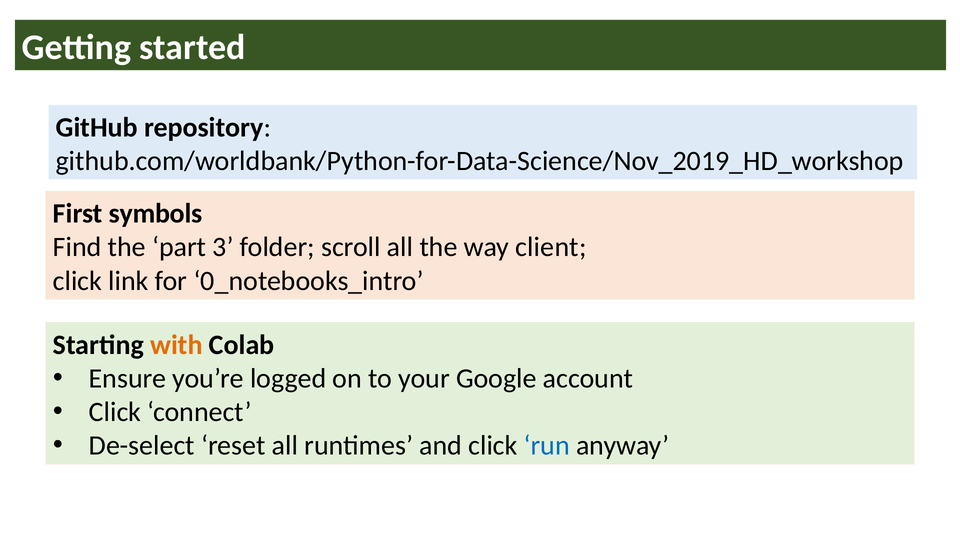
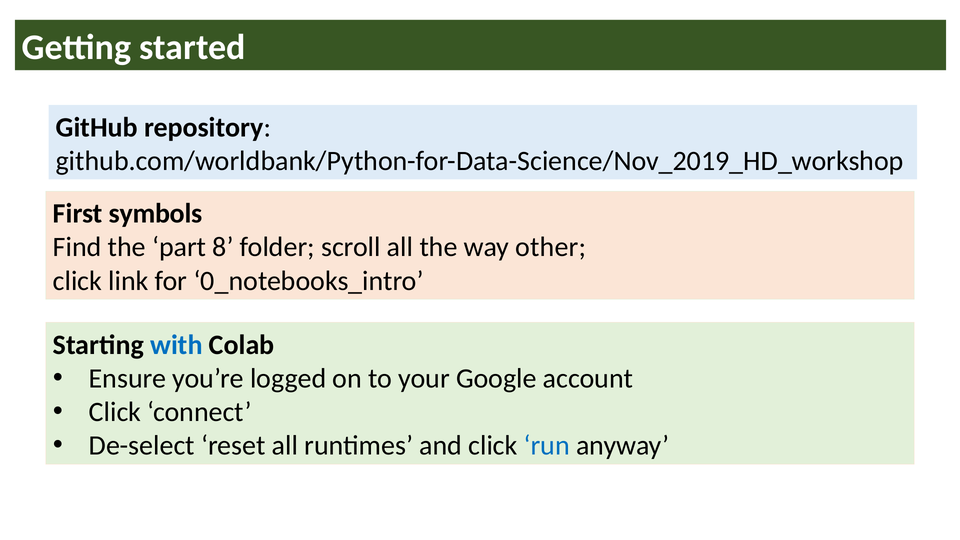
3: 3 -> 8 (223, 247)
client: client -> other (551, 247)
with colour: orange -> blue (176, 345)
